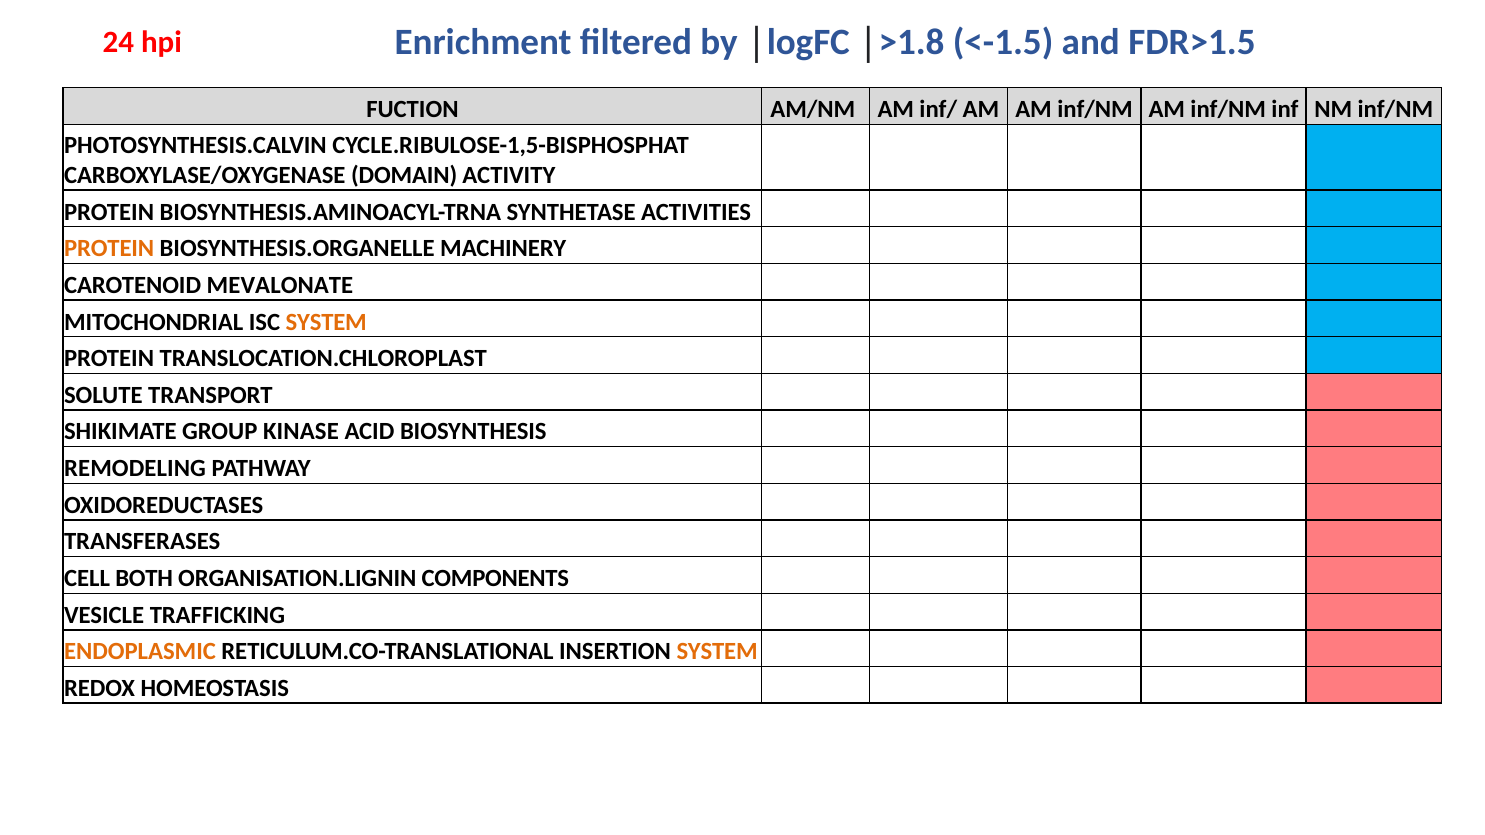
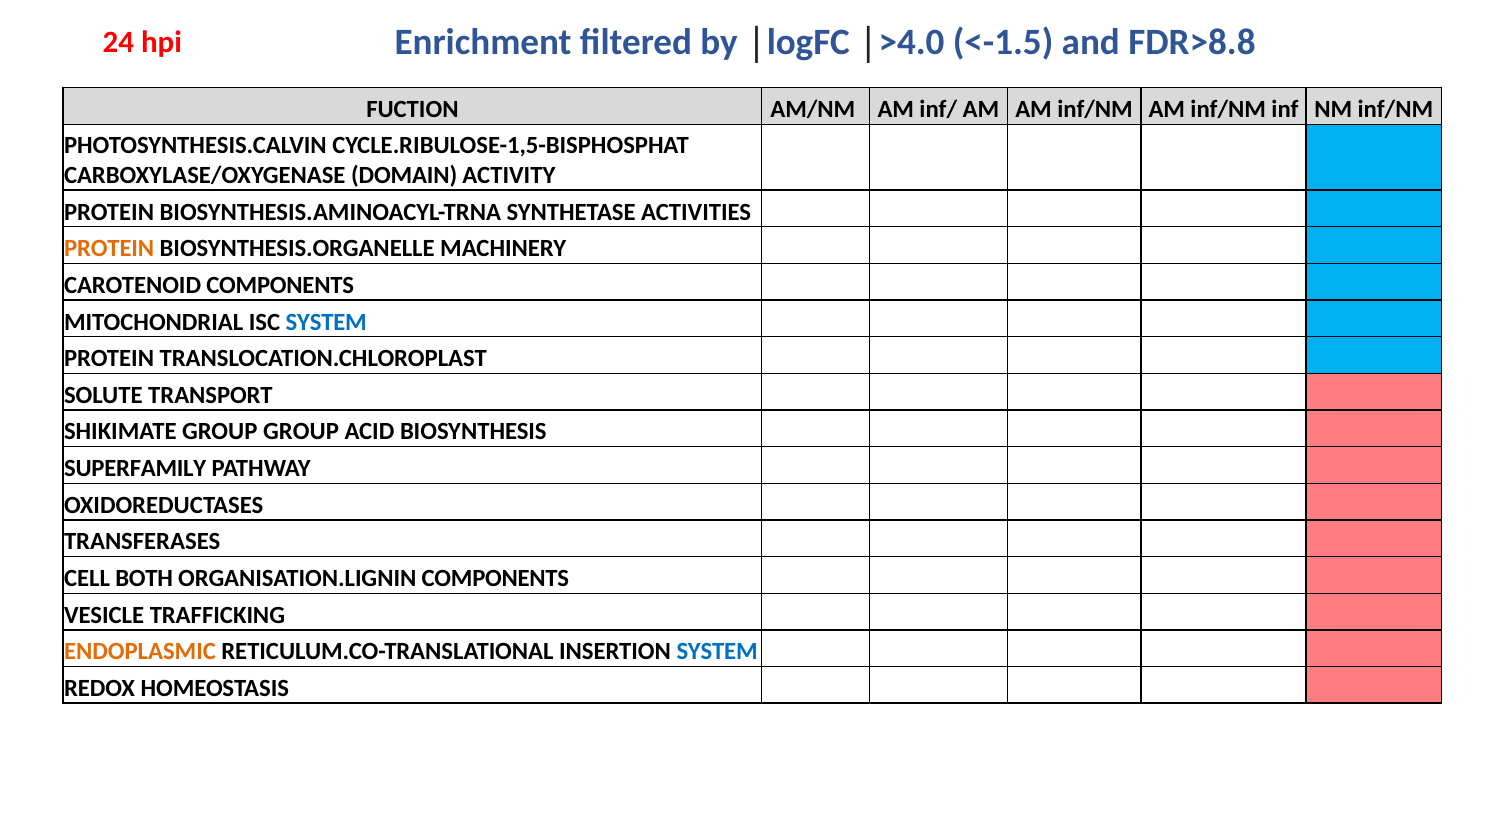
>1.8: >1.8 -> >4.0 (912, 42)
FDR>1.5: FDR>1.5 -> FDR>8.8 (1192, 42)
CAROTENOID MEVALONATE: MEVALONATE -> COMPONENTS (280, 285)
SYSTEM colour: orange -> blue (326, 322)
GROUP KINASE: KINASE -> GROUP (301, 432)
REMODELING: REMODELING -> SUPERFAMILY (135, 469)
SYSTEM colour: orange -> blue (717, 652)
